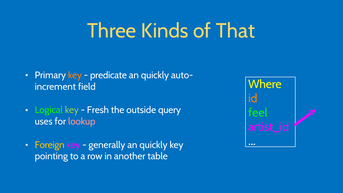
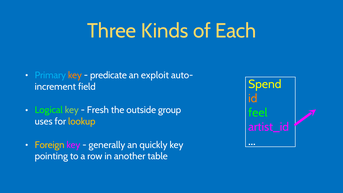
That: That -> Each (236, 31)
Primary colour: white -> light blue (50, 75)
quickly: quickly -> exploit (155, 75)
Where: Where -> Spend (265, 84)
query: query -> group (170, 110)
lookup colour: pink -> yellow (82, 121)
